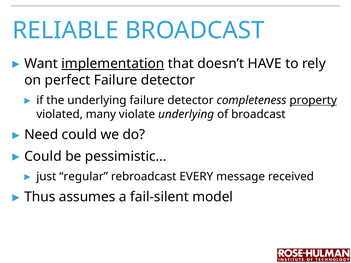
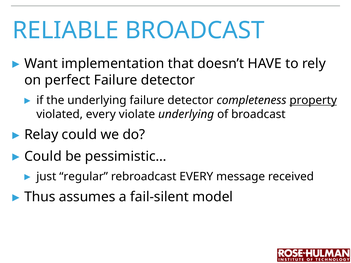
implementation underline: present -> none (113, 64)
violated many: many -> every (101, 114)
Need: Need -> Relay (41, 135)
